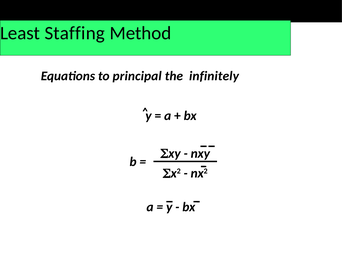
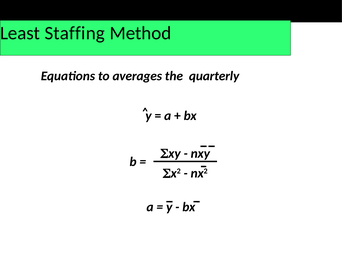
principal: principal -> averages (137, 76)
infinitely: infinitely -> quarterly (214, 76)
